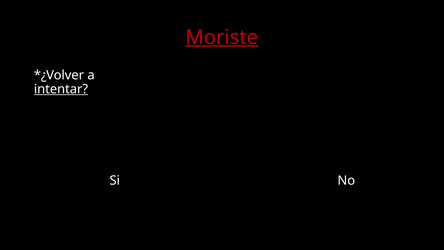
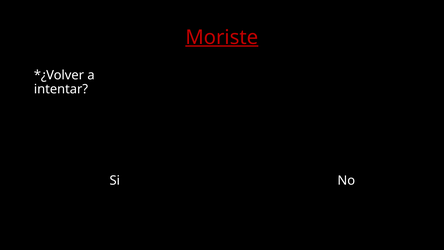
intentar underline: present -> none (61, 89)
